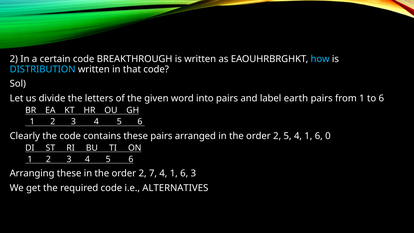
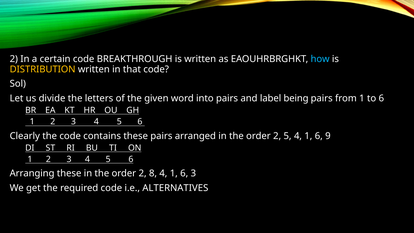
DISTRIBUTION colour: light blue -> yellow (43, 69)
earth: earth -> being (296, 98)
0: 0 -> 9 (328, 136)
7: 7 -> 8 (153, 173)
